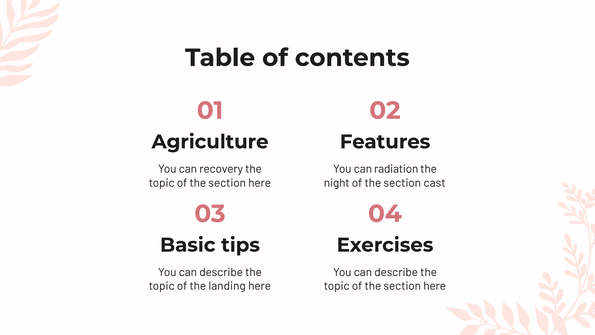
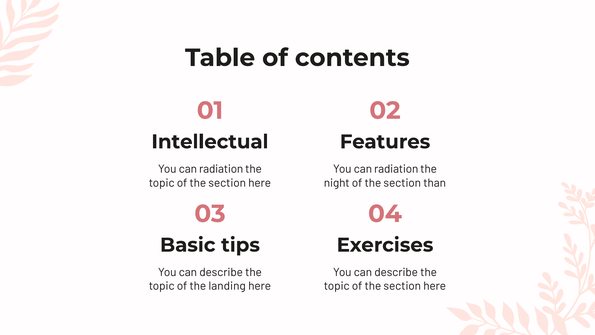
Agriculture: Agriculture -> Intellectual (210, 142)
recovery: recovery -> radiation (221, 169)
cast: cast -> than (435, 183)
